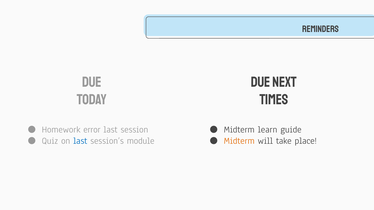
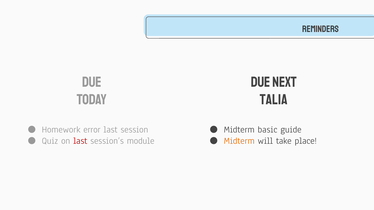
Times: Times -> Talia (274, 100)
learn: learn -> basic (267, 130)
last colour: blue -> red (80, 141)
